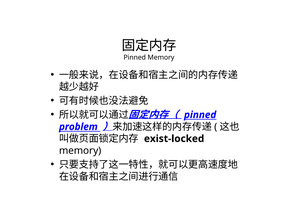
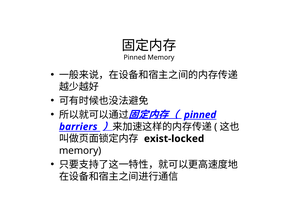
problem: problem -> barriers (78, 126)
